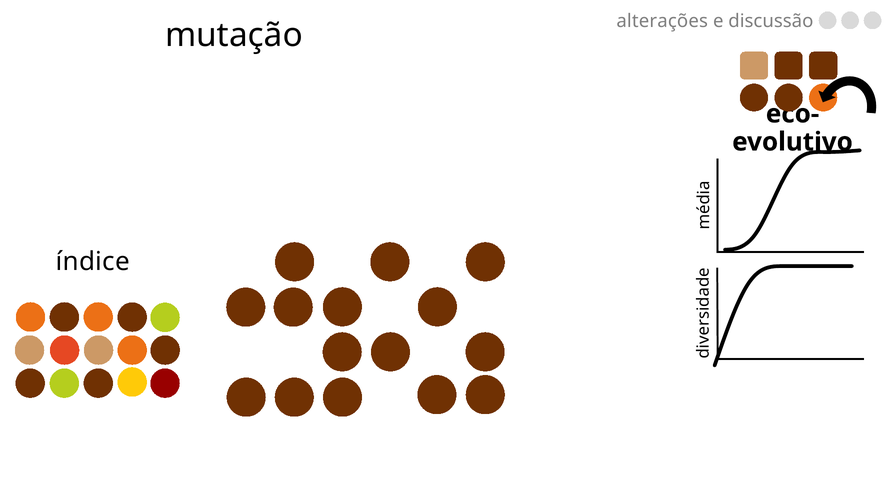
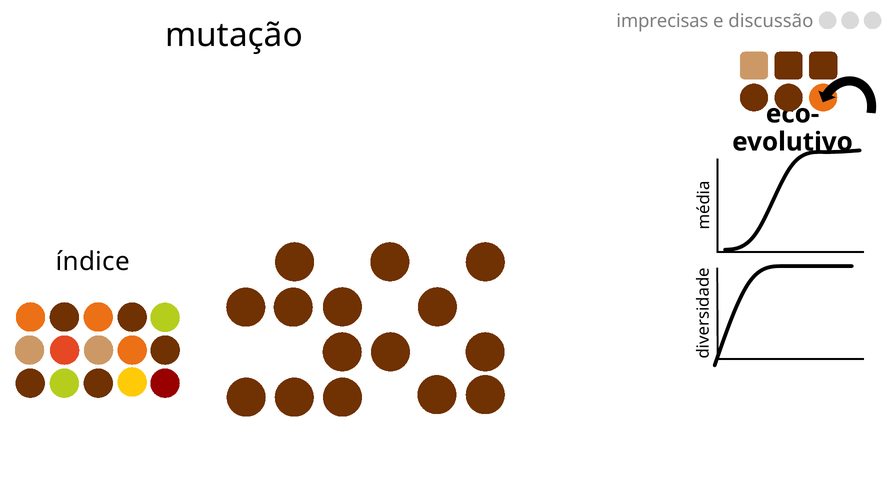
alterações: alterações -> imprecisas (662, 21)
